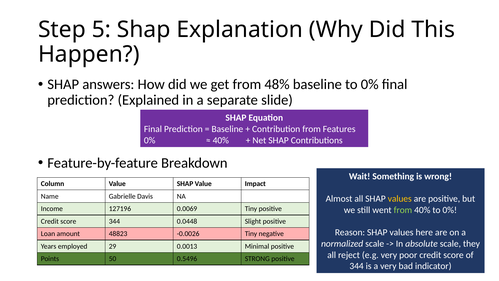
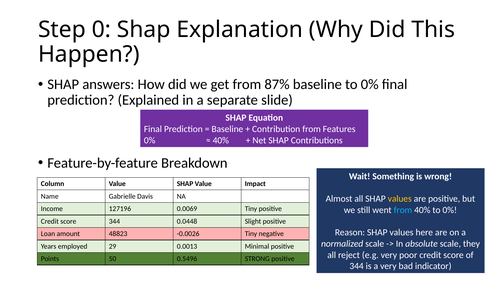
5: 5 -> 0 (101, 30)
48%: 48% -> 87% (277, 84)
from colour: light green -> light blue (403, 210)
